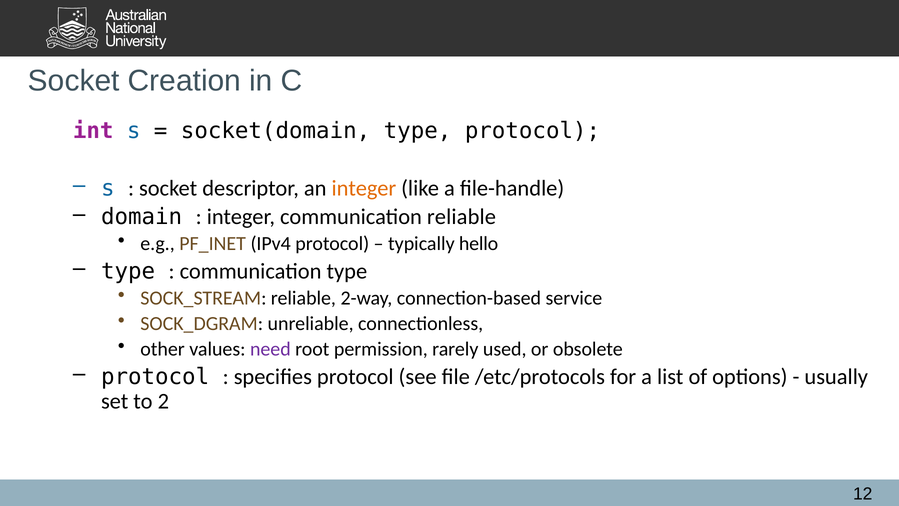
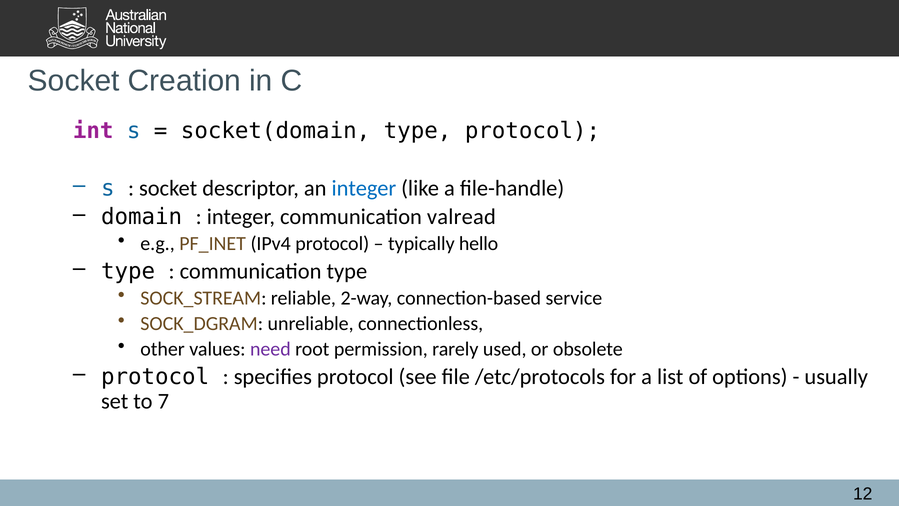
integer colour: orange -> blue (364, 188)
communication reliable: reliable -> valread (461, 217)
2: 2 -> 7 (163, 401)
